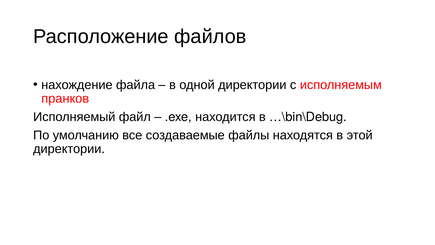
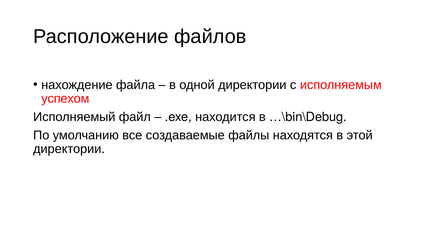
пранков: пранков -> успехом (65, 99)
